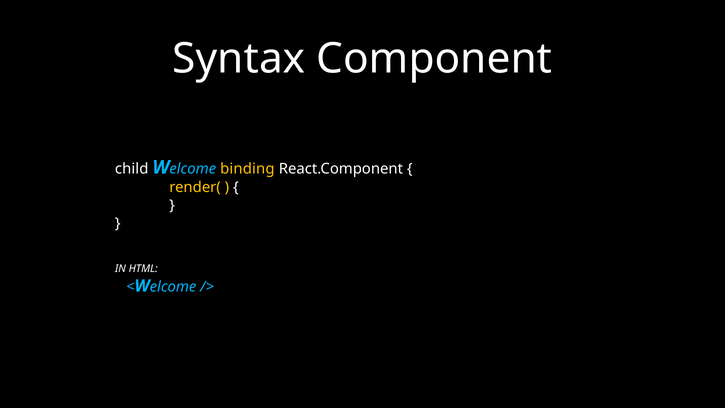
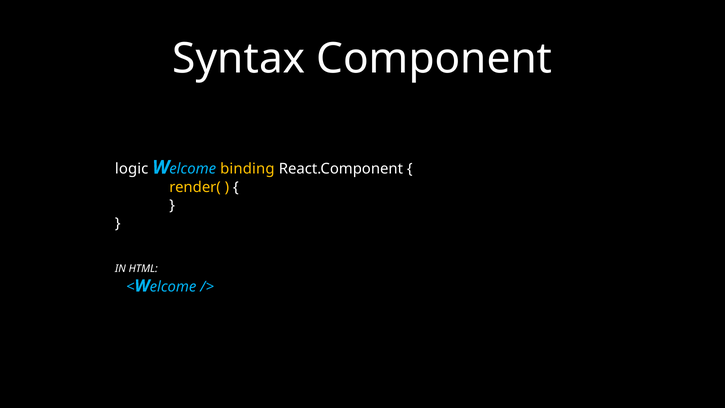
child: child -> logic (132, 169)
